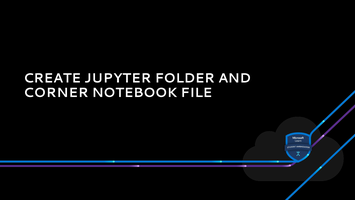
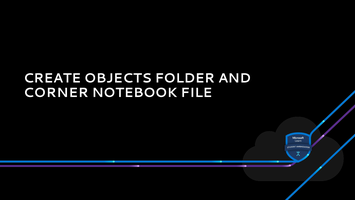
JUPYTER: JUPYTER -> OBJECTS (118, 78)
